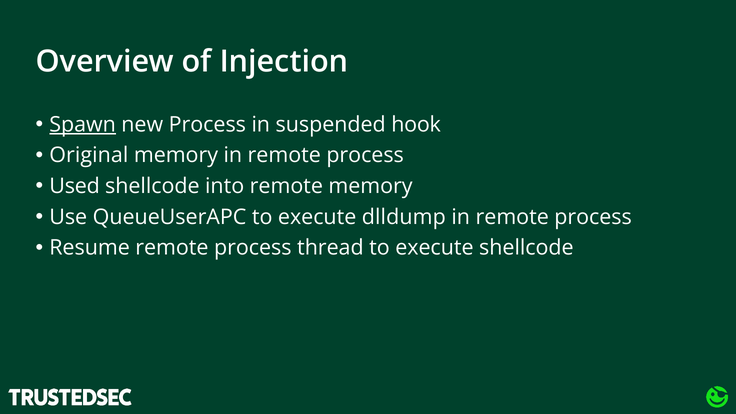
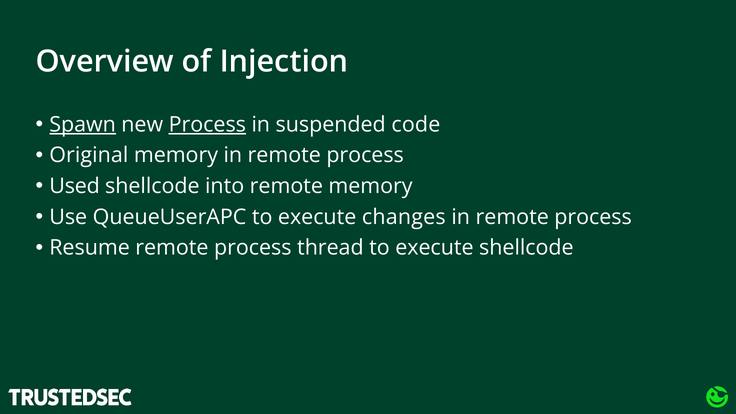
Process underline: none -> present (207, 124)
hook: hook -> code (416, 124)
dlldump: dlldump -> changes (404, 217)
